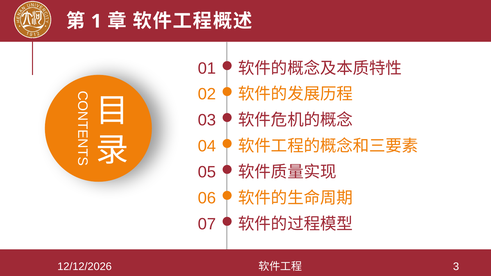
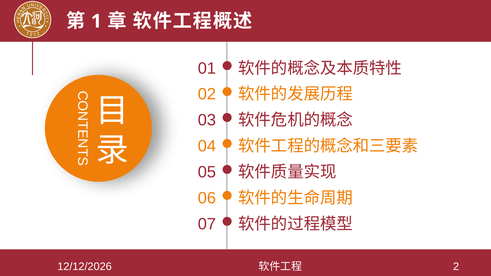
3: 3 -> 2 (456, 267)
